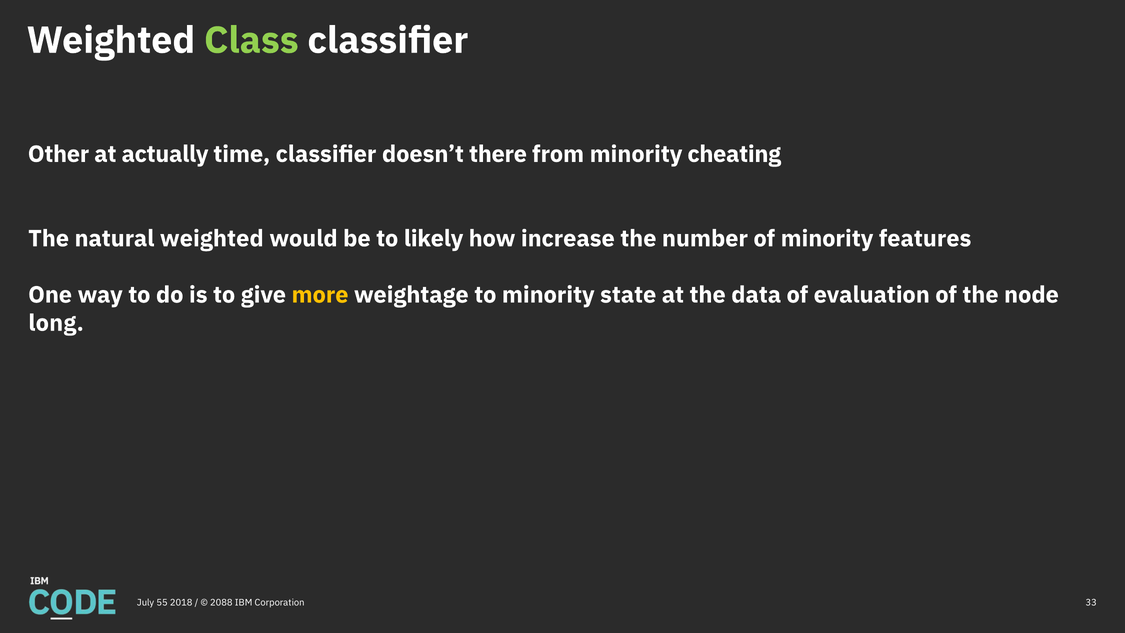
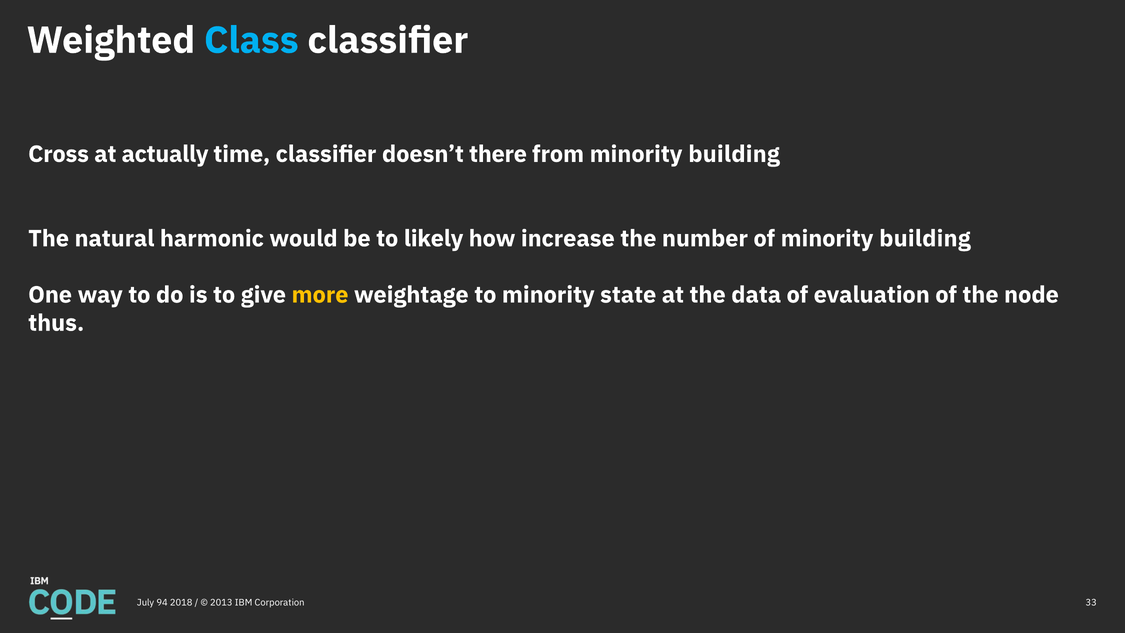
Class colour: light green -> light blue (251, 40)
Other: Other -> Cross (59, 154)
from minority cheating: cheating -> building (734, 154)
natural weighted: weighted -> harmonic (212, 239)
of minority features: features -> building (925, 239)
long: long -> thus (56, 323)
55: 55 -> 94 (162, 602)
2088: 2088 -> 2013 (221, 602)
